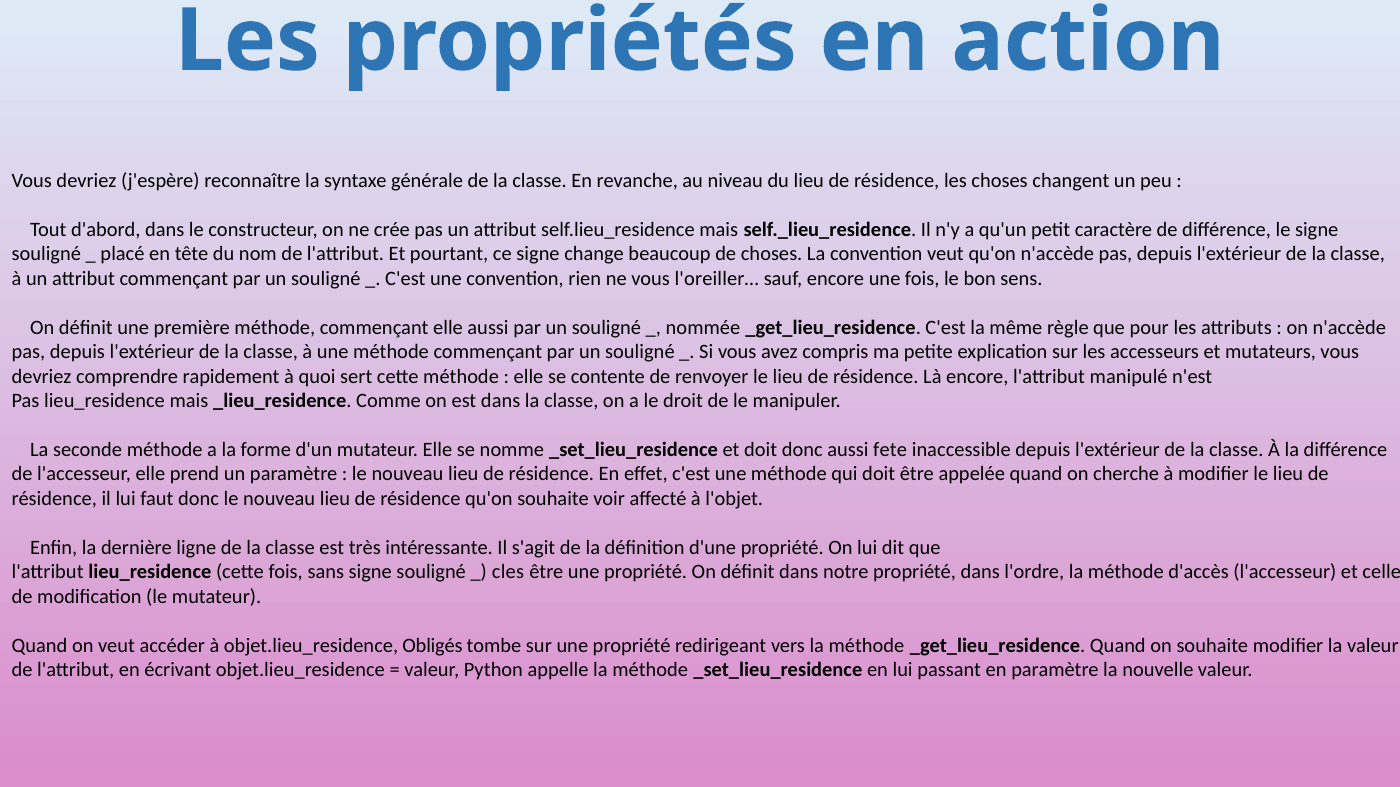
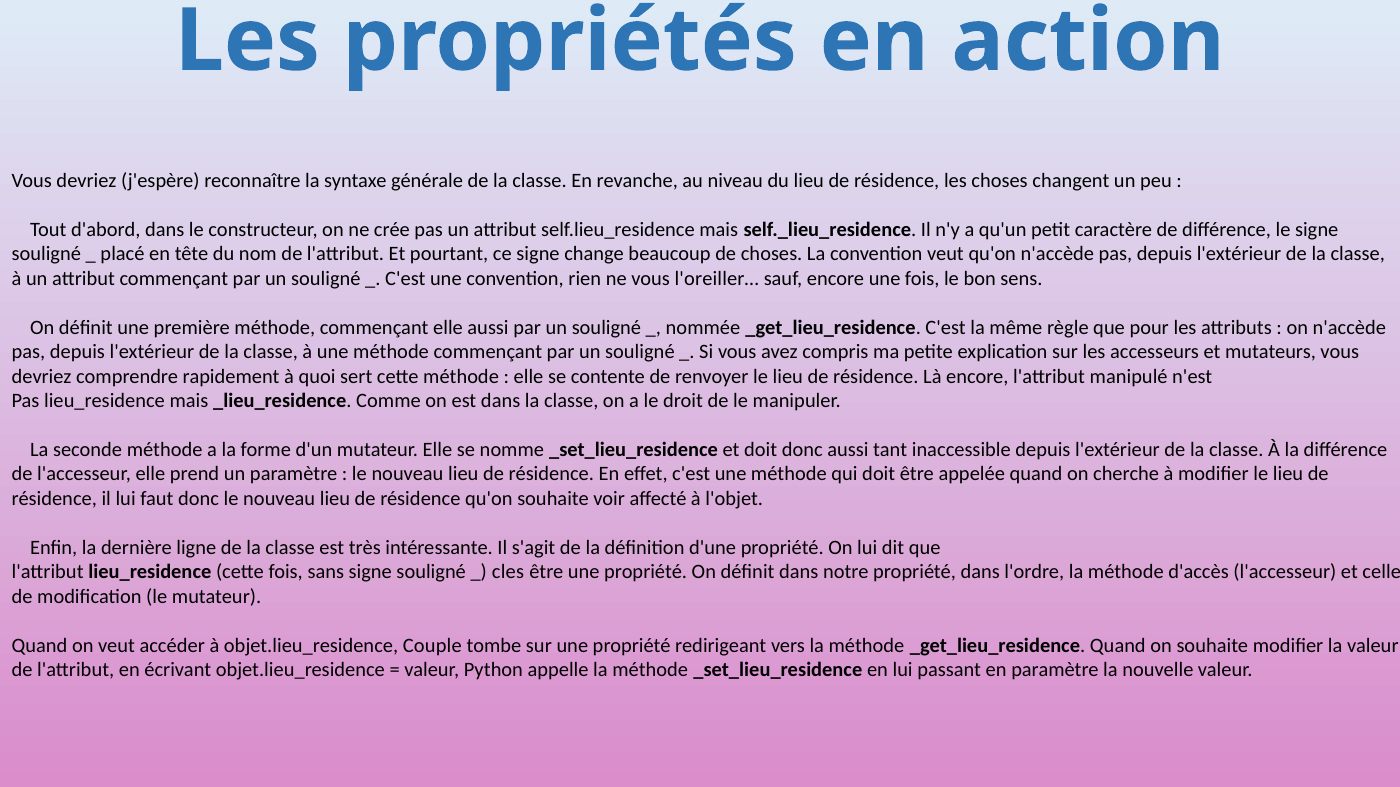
fete: fete -> tant (890, 450)
Obligés: Obligés -> Couple (432, 646)
